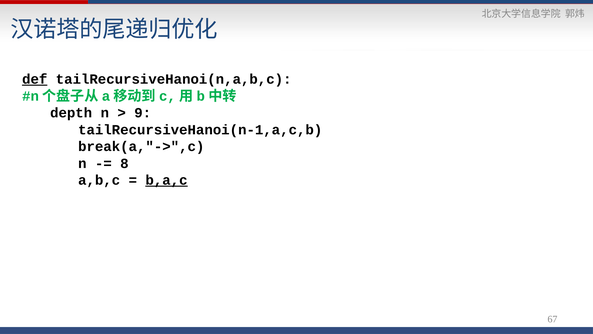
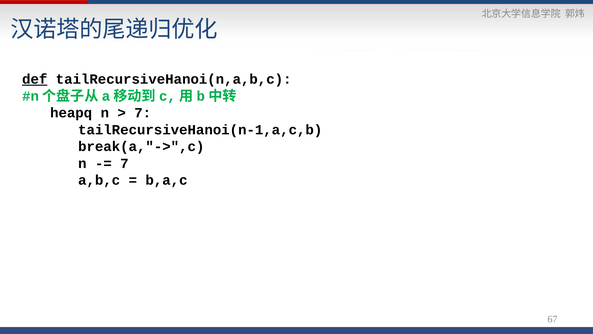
depth: depth -> heapq (71, 113)
9: 9 -> 7 (143, 113)
8: 8 -> 7 (124, 163)
b,a,c underline: present -> none (166, 180)
